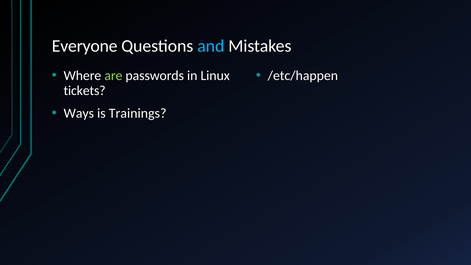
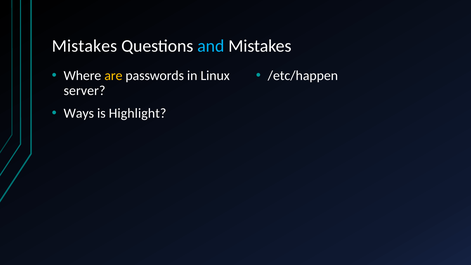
Everyone: Everyone -> Mistakes (84, 46)
are colour: light green -> yellow (113, 76)
tickets: tickets -> server (84, 90)
Trainings: Trainings -> Highlight (138, 113)
